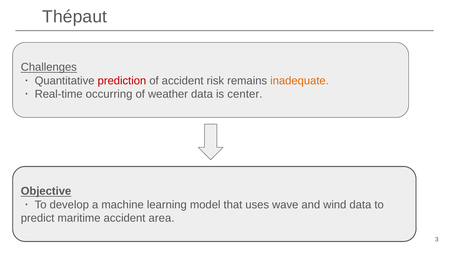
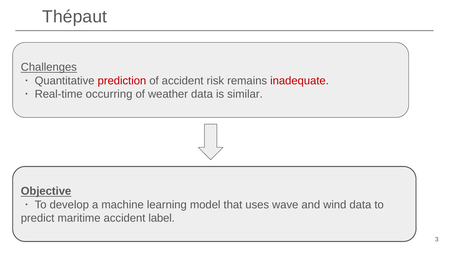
inadequate colour: orange -> red (299, 81)
center: center -> similar (245, 94)
area: area -> label (162, 218)
